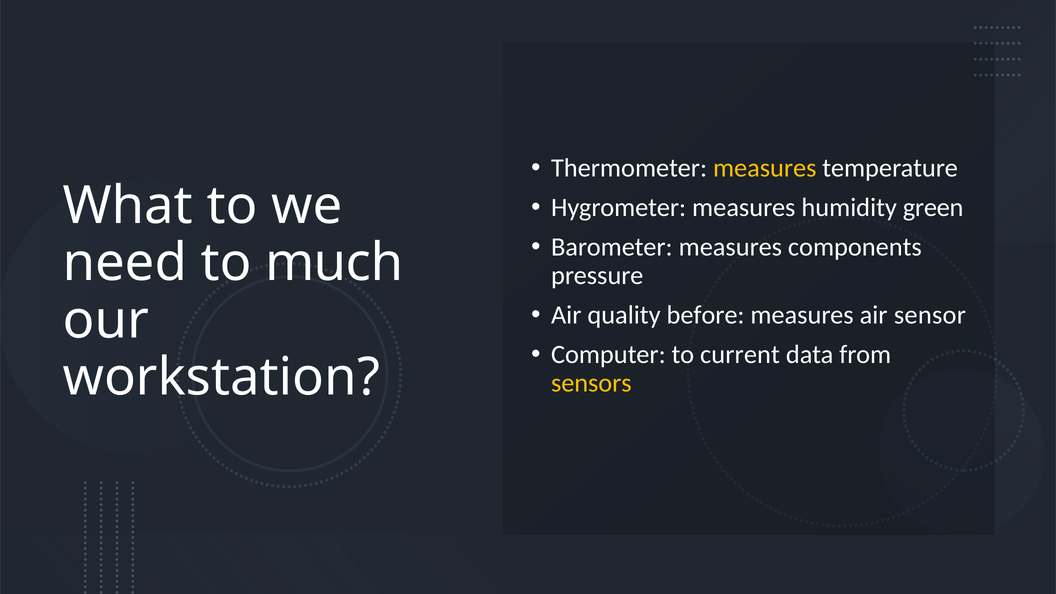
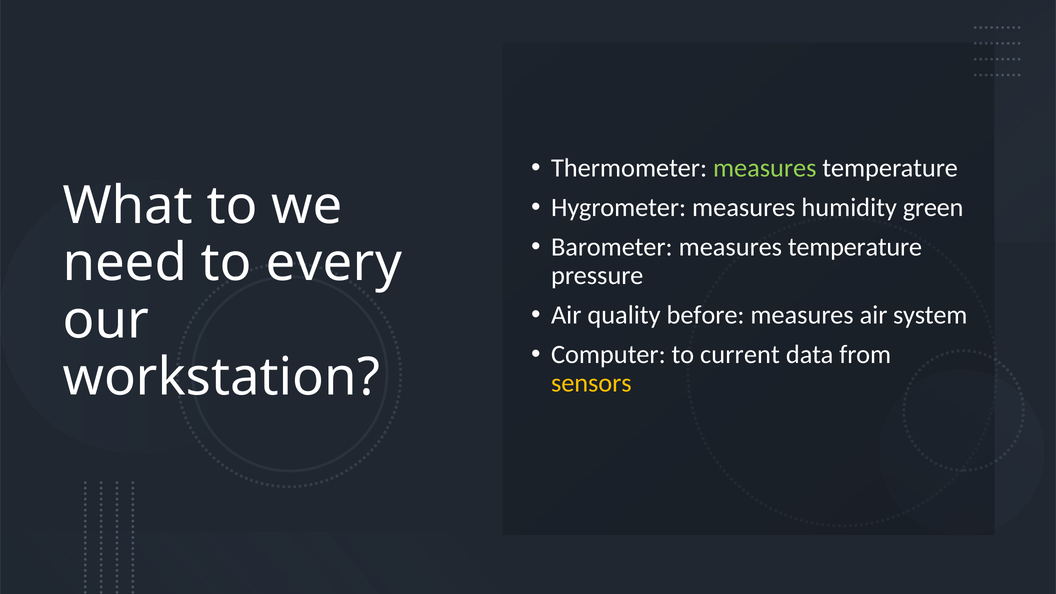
measures colour: yellow -> light green (765, 168)
Barometer measures components: components -> temperature (855, 247)
much: much -> every (334, 263)
sensor: sensor -> system (930, 315)
